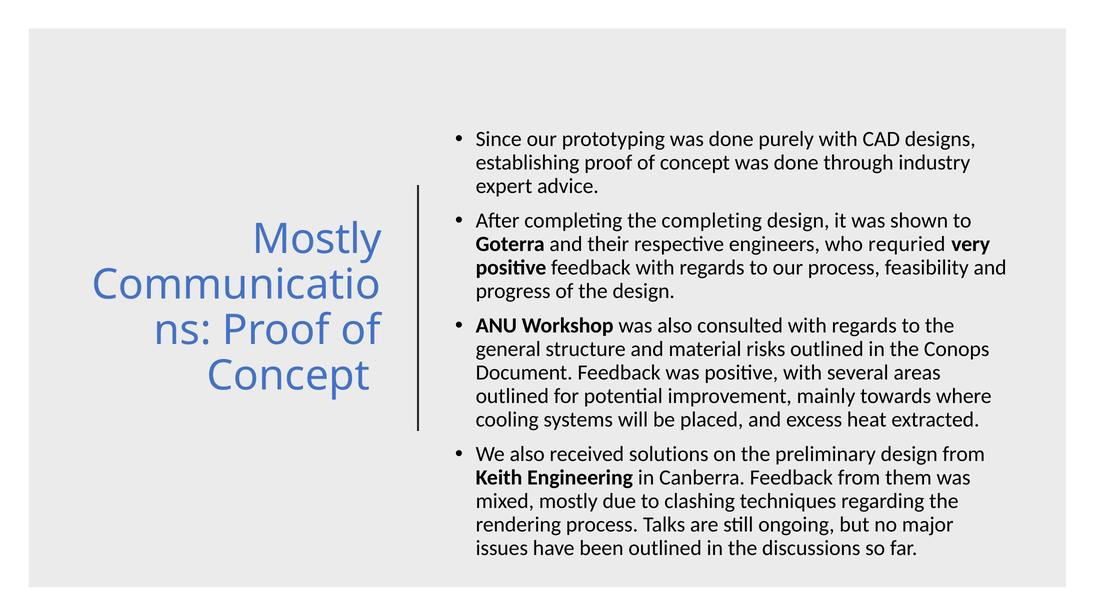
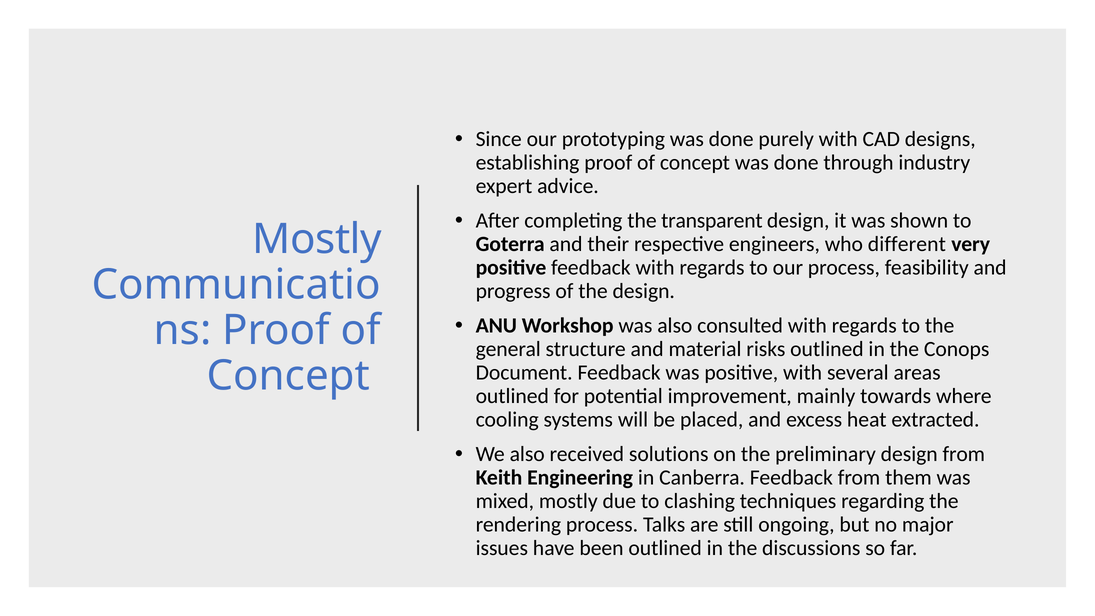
the completing: completing -> transparent (712, 221)
requried: requried -> different (907, 244)
